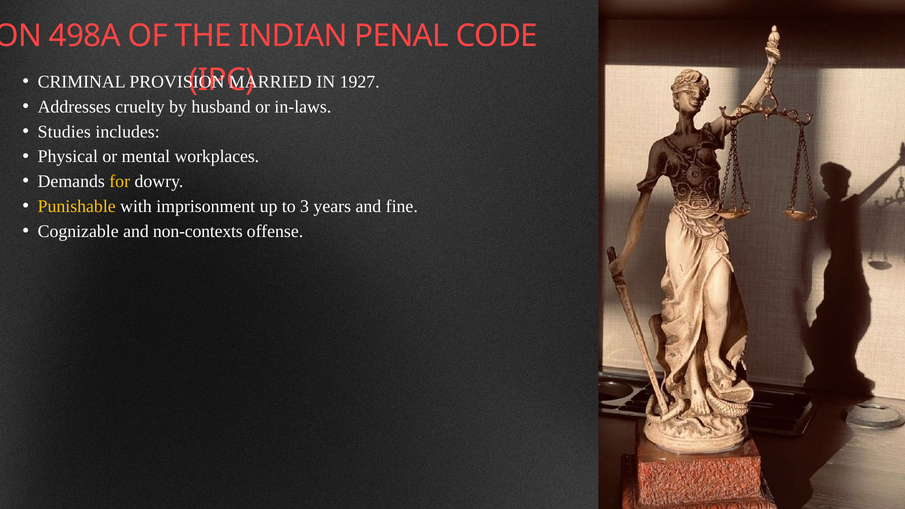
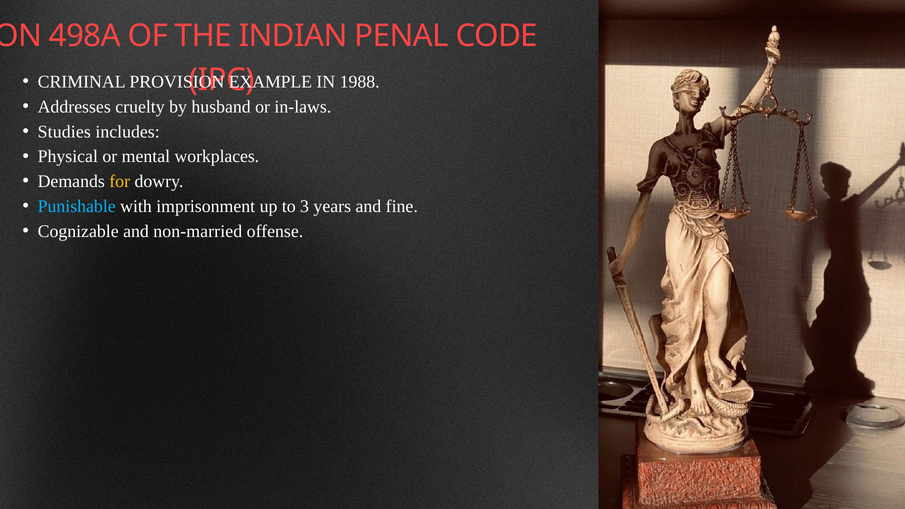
MARRIED: MARRIED -> EXAMPLE (270, 82)
1927: 1927 -> 1988 (360, 82)
Punishable colour: yellow -> light blue (77, 207)
non-contexts: non-contexts -> non-married (198, 232)
